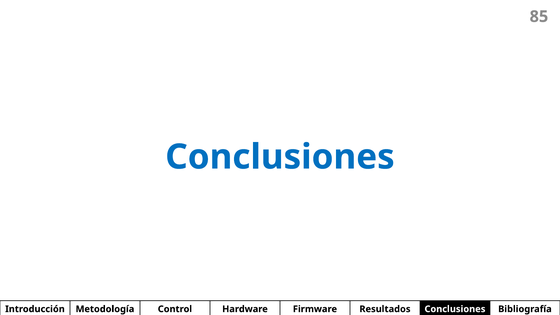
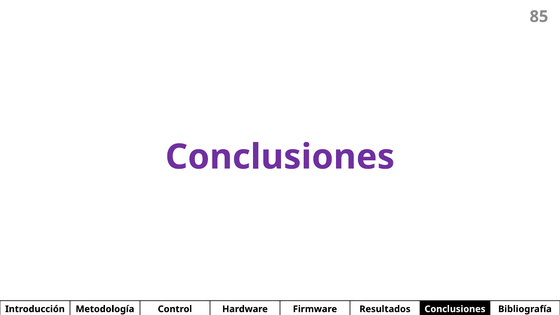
Conclusiones colour: blue -> purple (280, 157)
